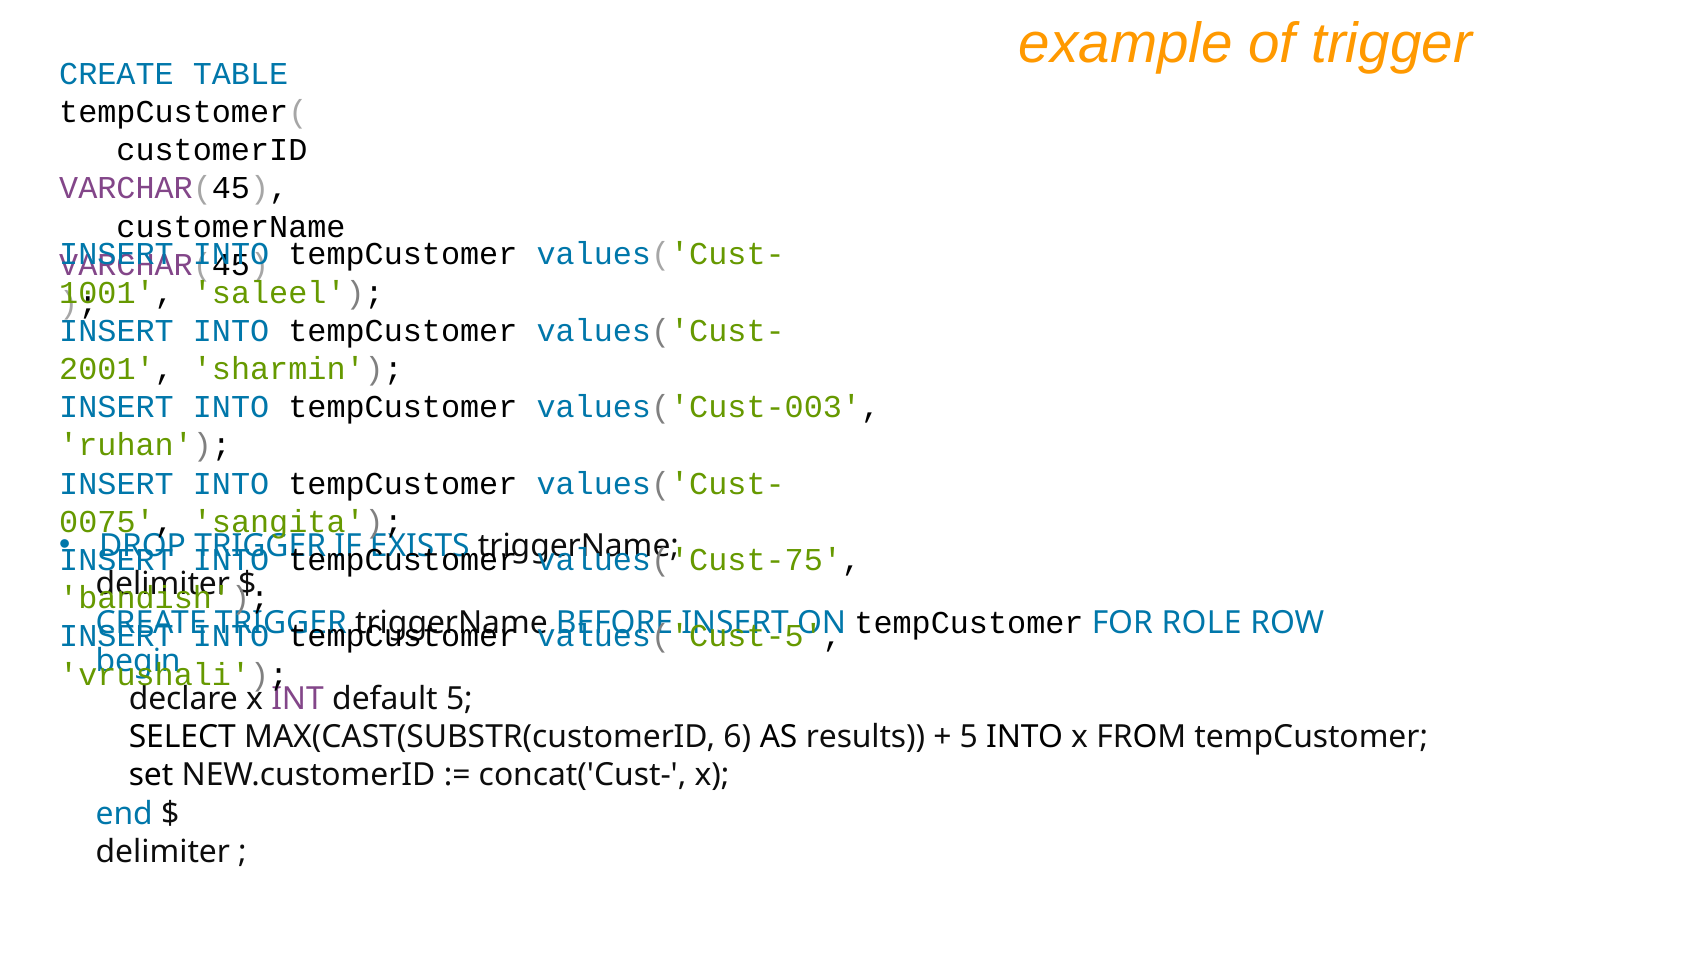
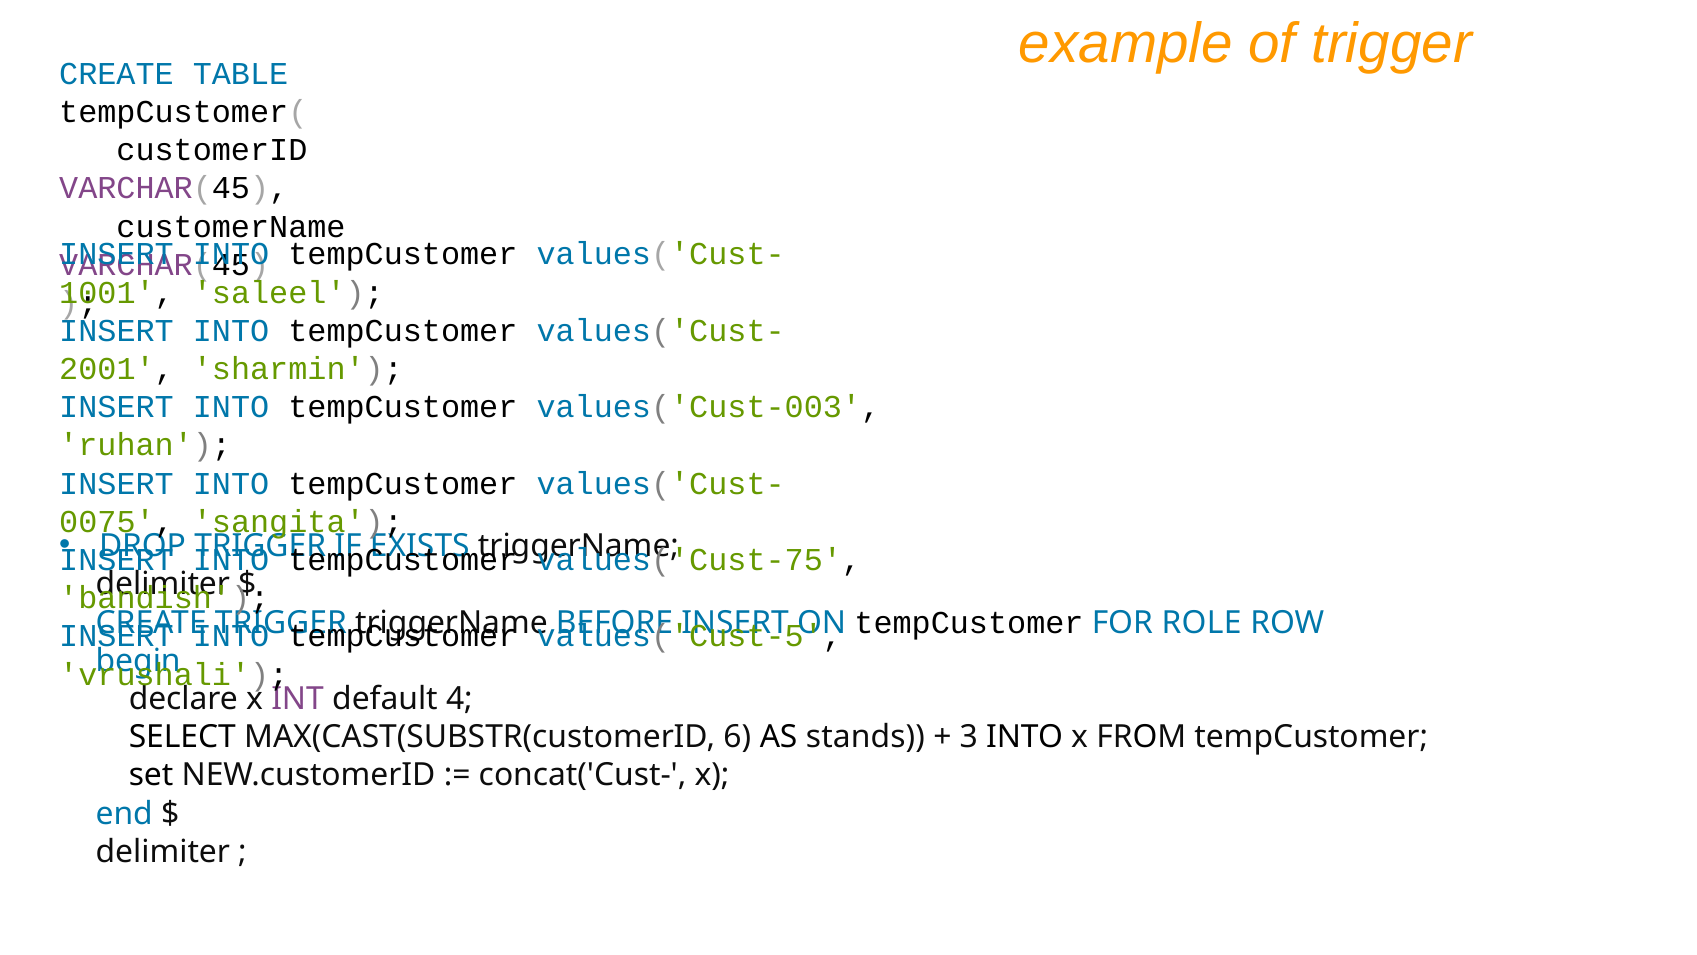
default 5: 5 -> 4 (459, 699)
results: results -> stands (865, 737)
5: 5 -> 3 (969, 737)
